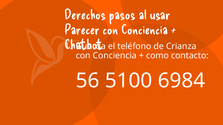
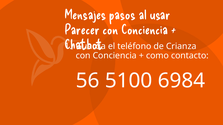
Derechos: Derechos -> Mensajes (85, 15)
